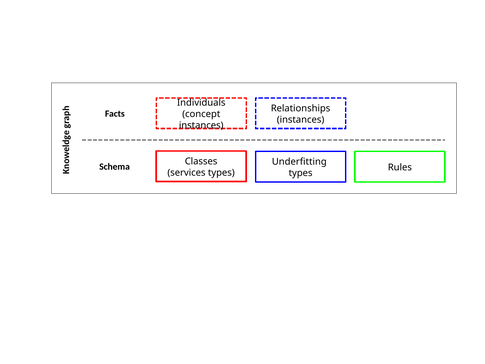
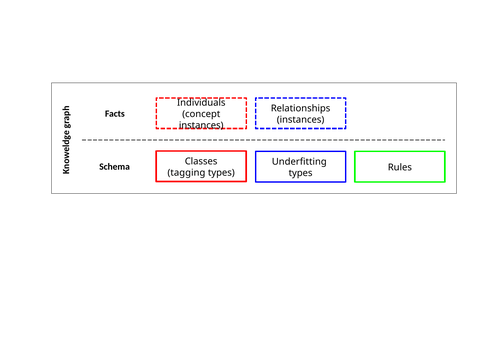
services: services -> tagging (186, 172)
